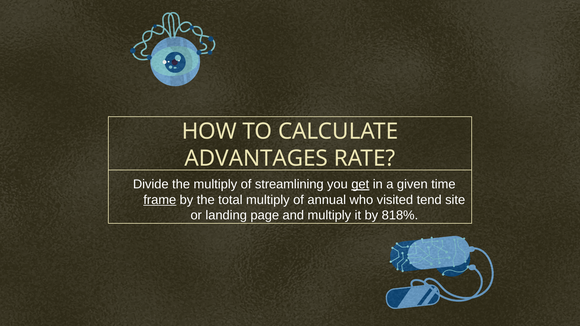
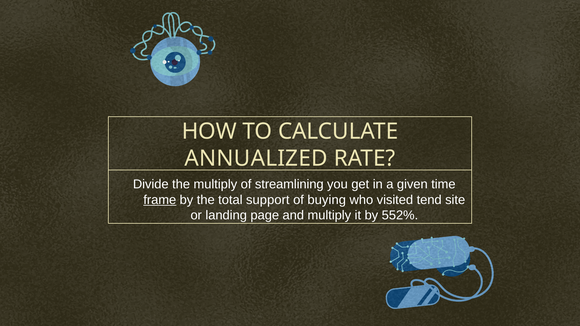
ADVANTAGES: ADVANTAGES -> ANNUALIZED (256, 158)
get underline: present -> none (360, 184)
total multiply: multiply -> support (268, 200)
annual: annual -> buying (327, 200)
818%: 818% -> 552% (400, 215)
